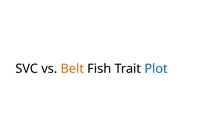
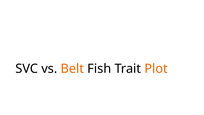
Plot colour: blue -> orange (156, 69)
